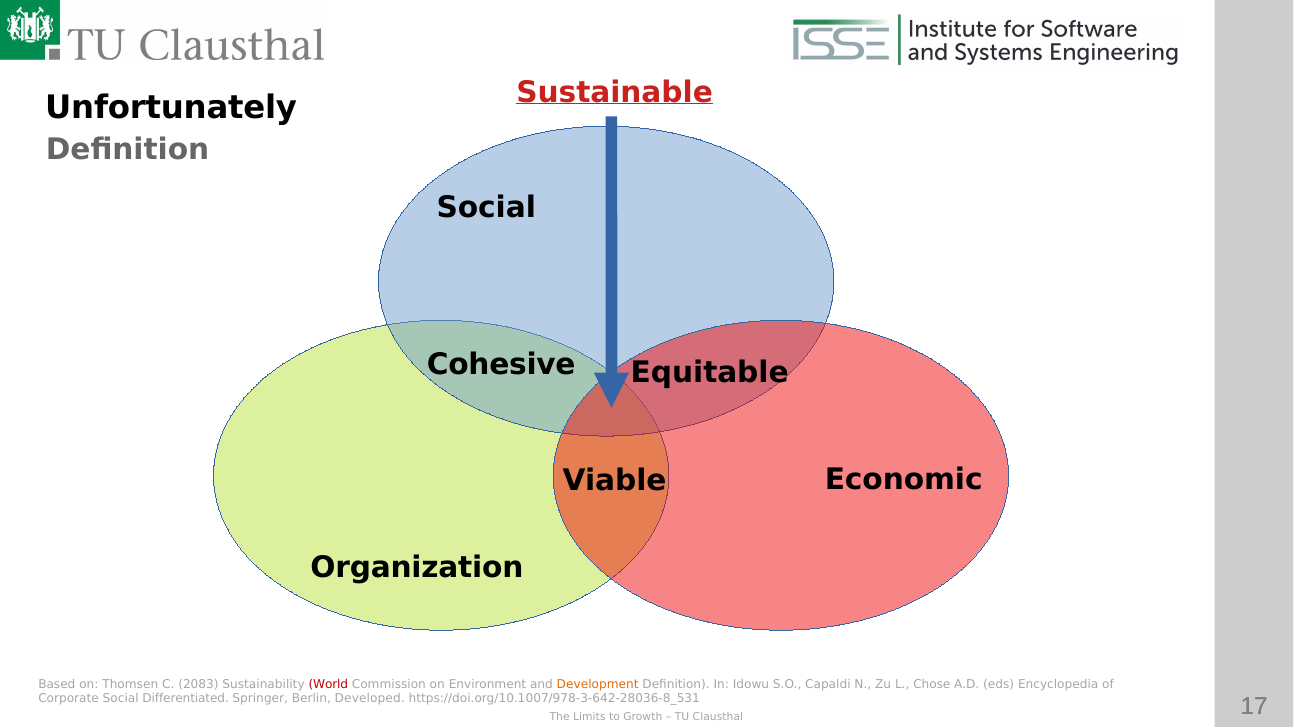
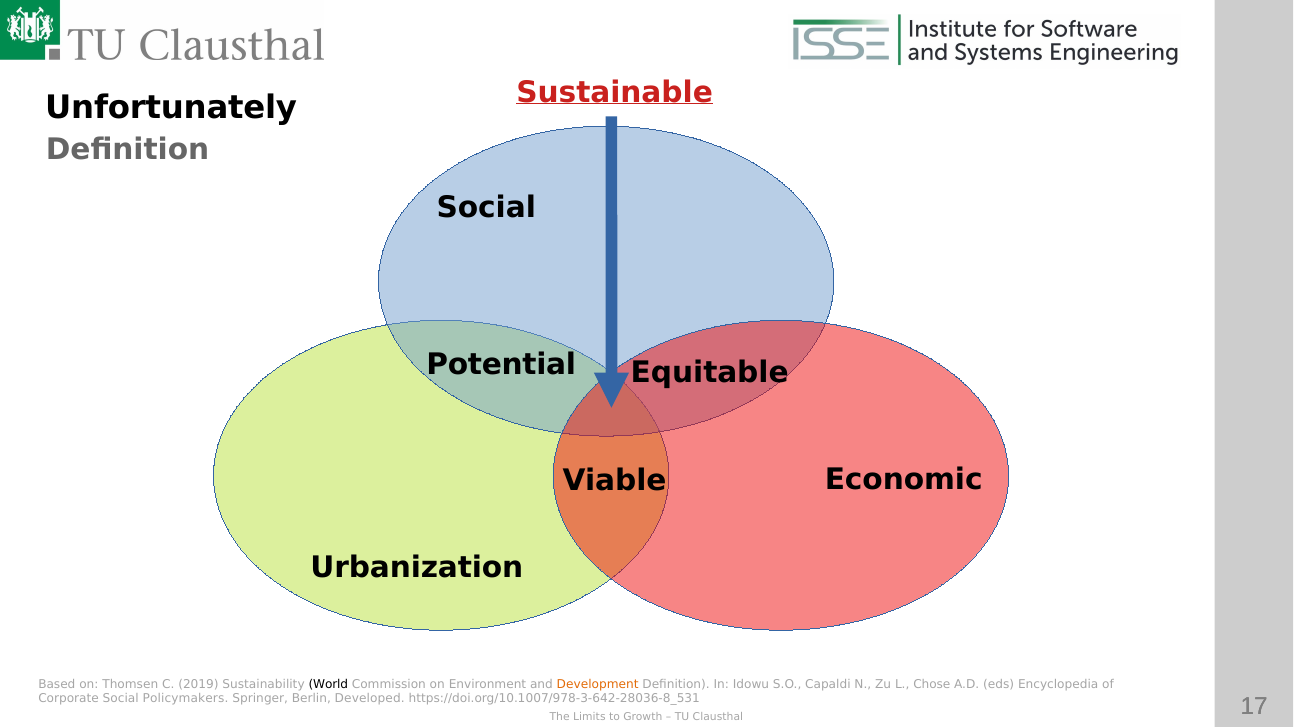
Cohesive: Cohesive -> Potential (501, 364)
Organization: Organization -> Urbanization (417, 568)
2083: 2083 -> 2019 (198, 684)
World colour: red -> black (328, 684)
Differentiated: Differentiated -> Policymakers (186, 699)
